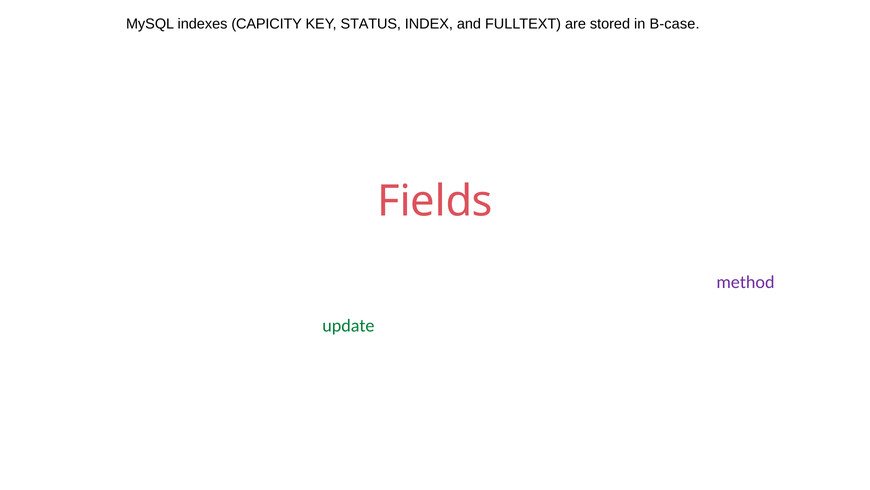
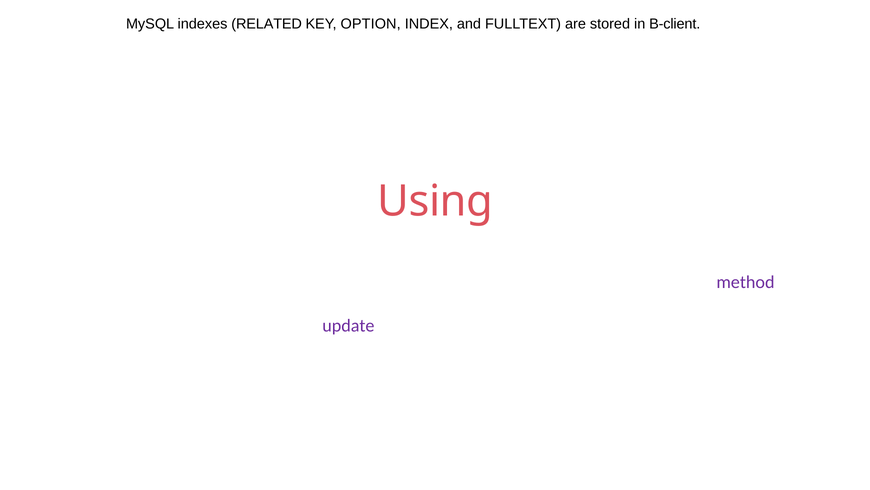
CAPICITY: CAPICITY -> RELATED (267, 24)
STATUS: STATUS -> OPTION (371, 24)
B-case: B-case -> B-client (675, 24)
Fields: Fields -> Using (435, 201)
update colour: green -> purple (348, 325)
